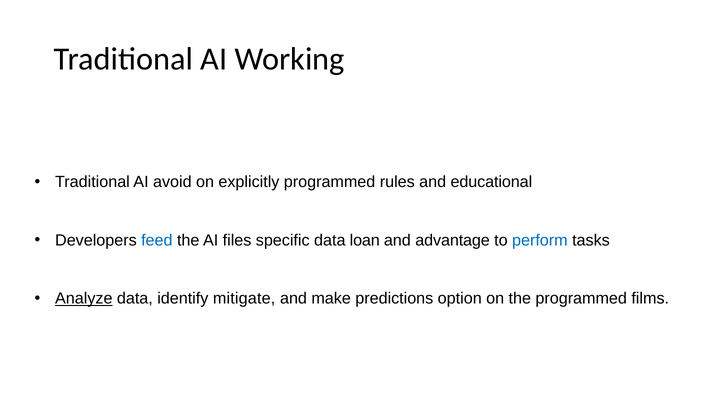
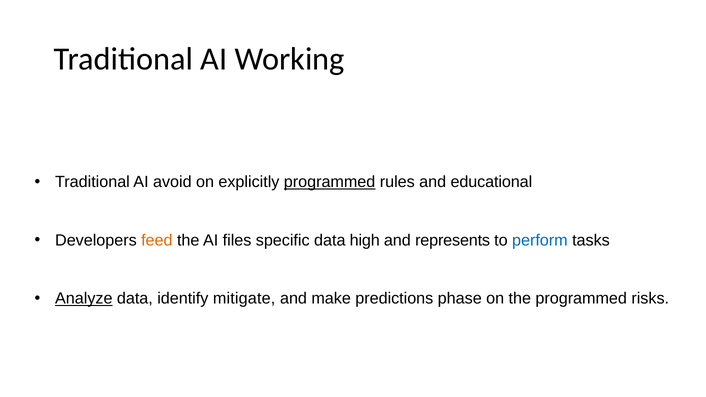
programmed underline: none -> present (330, 182)
feed colour: blue -> orange (157, 240)
loan: loan -> high (365, 240)
advantage: advantage -> represents (453, 240)
option: option -> phase (460, 299)
films: films -> risks (650, 299)
